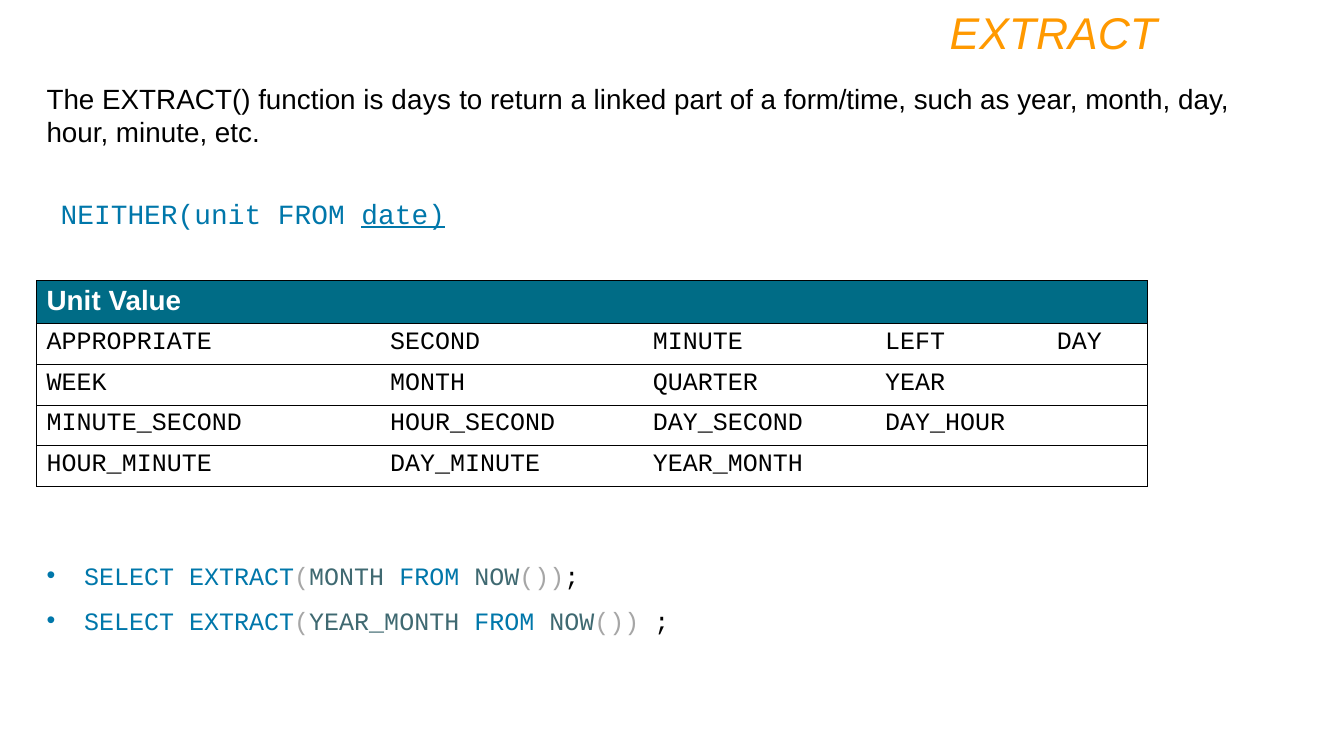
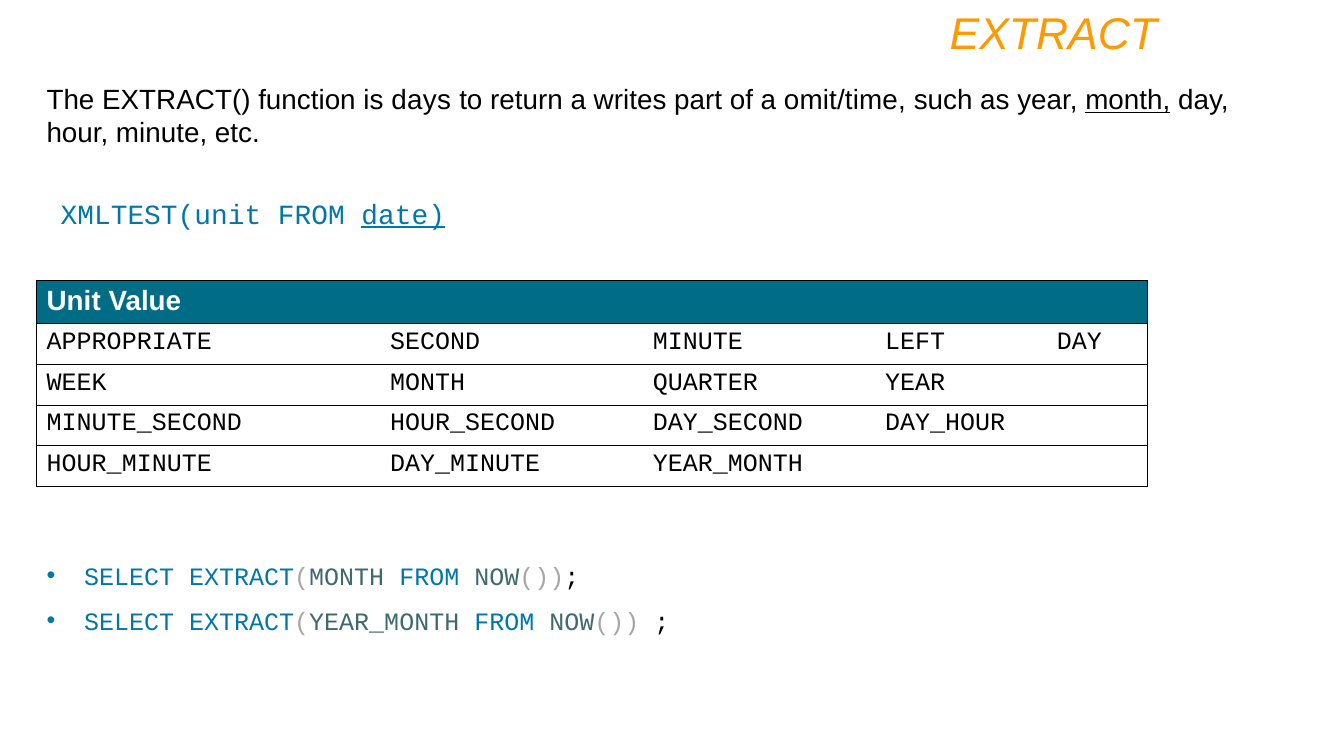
linked: linked -> writes (630, 100)
form/time: form/time -> omit/time (845, 100)
month underline: none -> present (1128, 100)
NEITHER(unit: NEITHER(unit -> XMLTEST(unit (161, 215)
